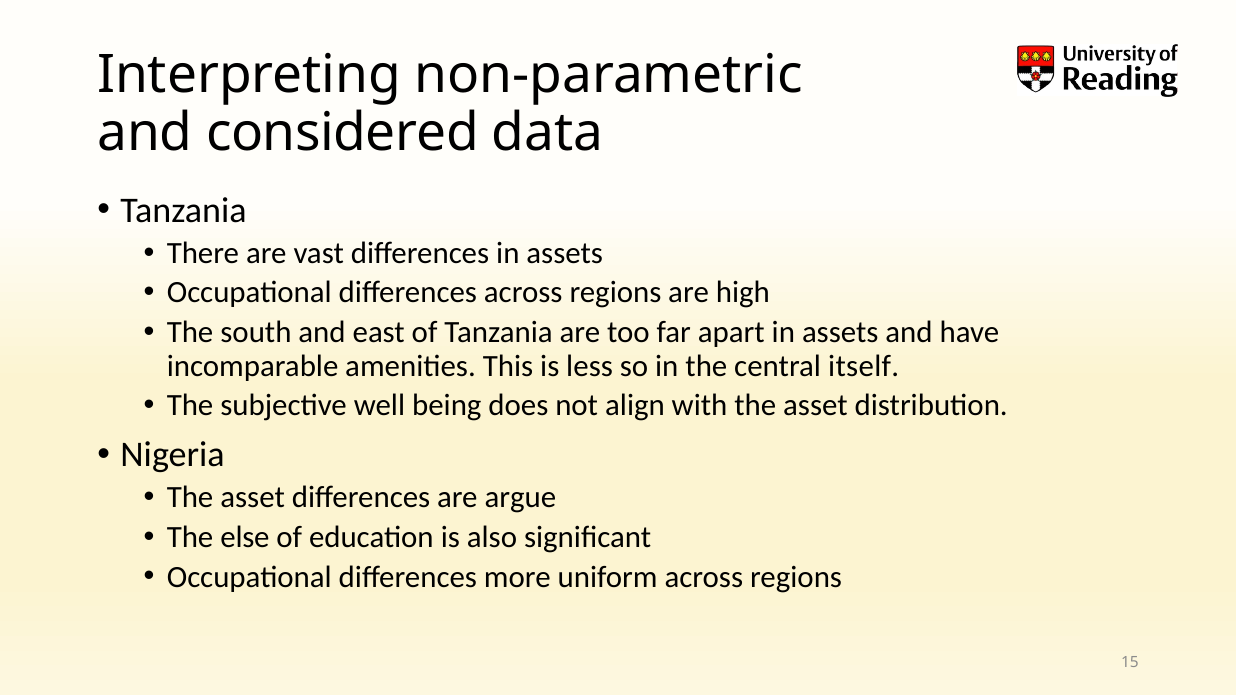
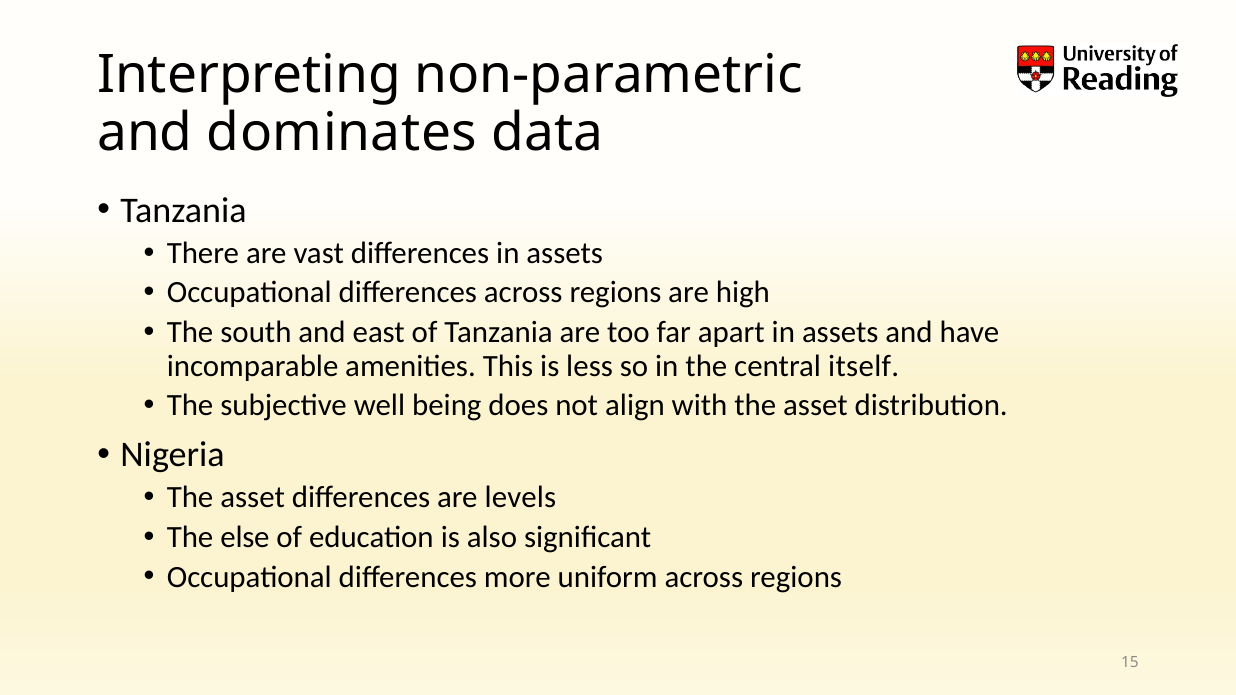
considered: considered -> dominates (342, 133)
argue: argue -> levels (520, 498)
